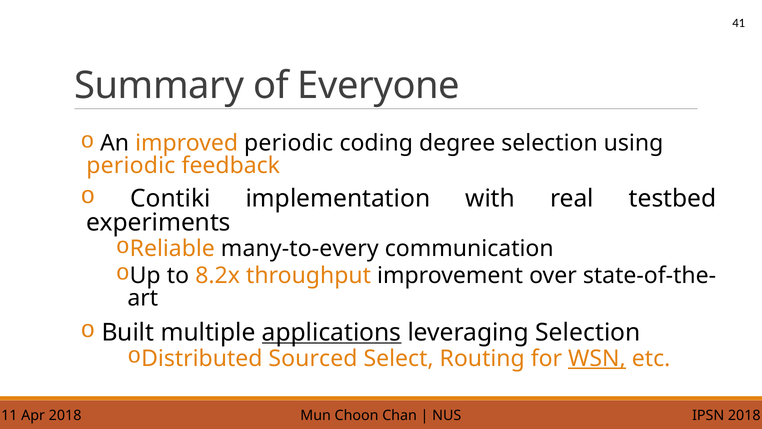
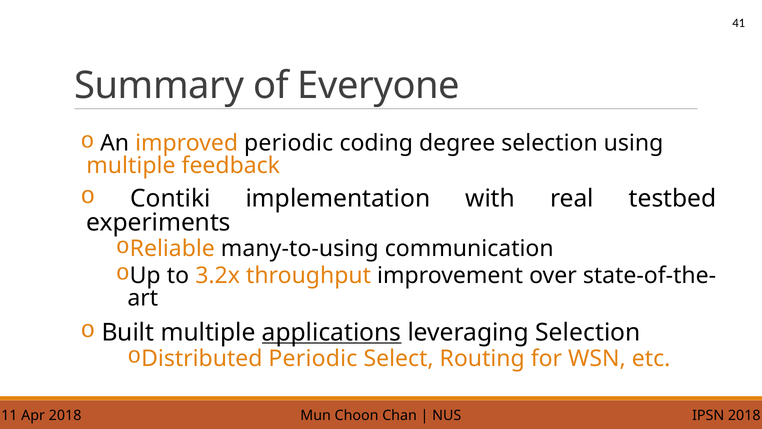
periodic: periodic -> multiple (131, 166)
many-to-every: many-to-every -> many-to-using (300, 249)
8.2x: 8.2x -> 3.2x (218, 275)
Distributed Sourced: Sourced -> Periodic (313, 358)
WSN underline: present -> none (597, 358)
